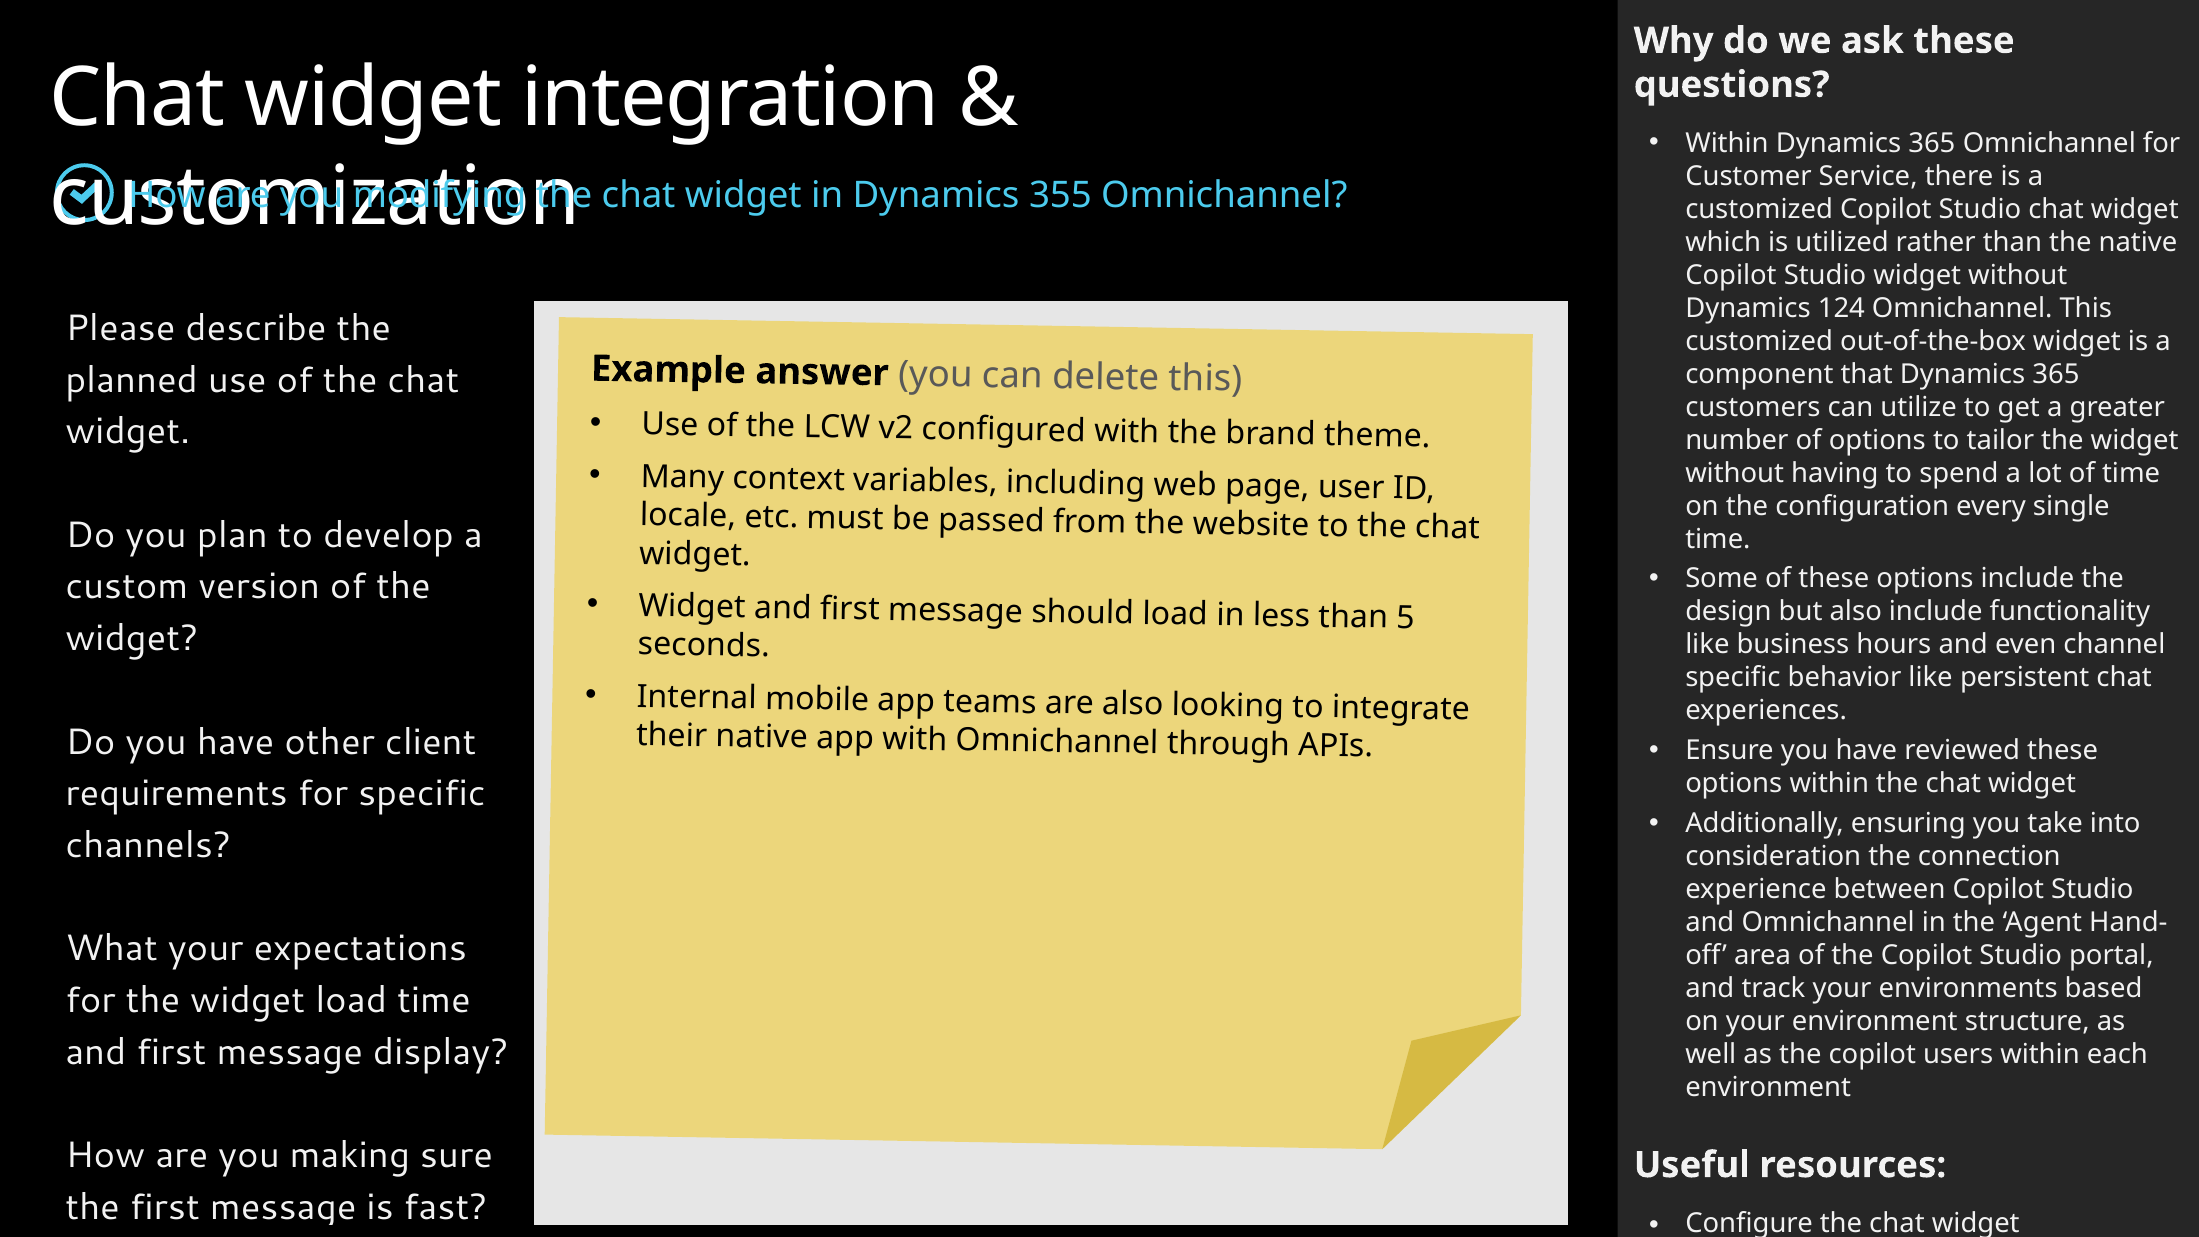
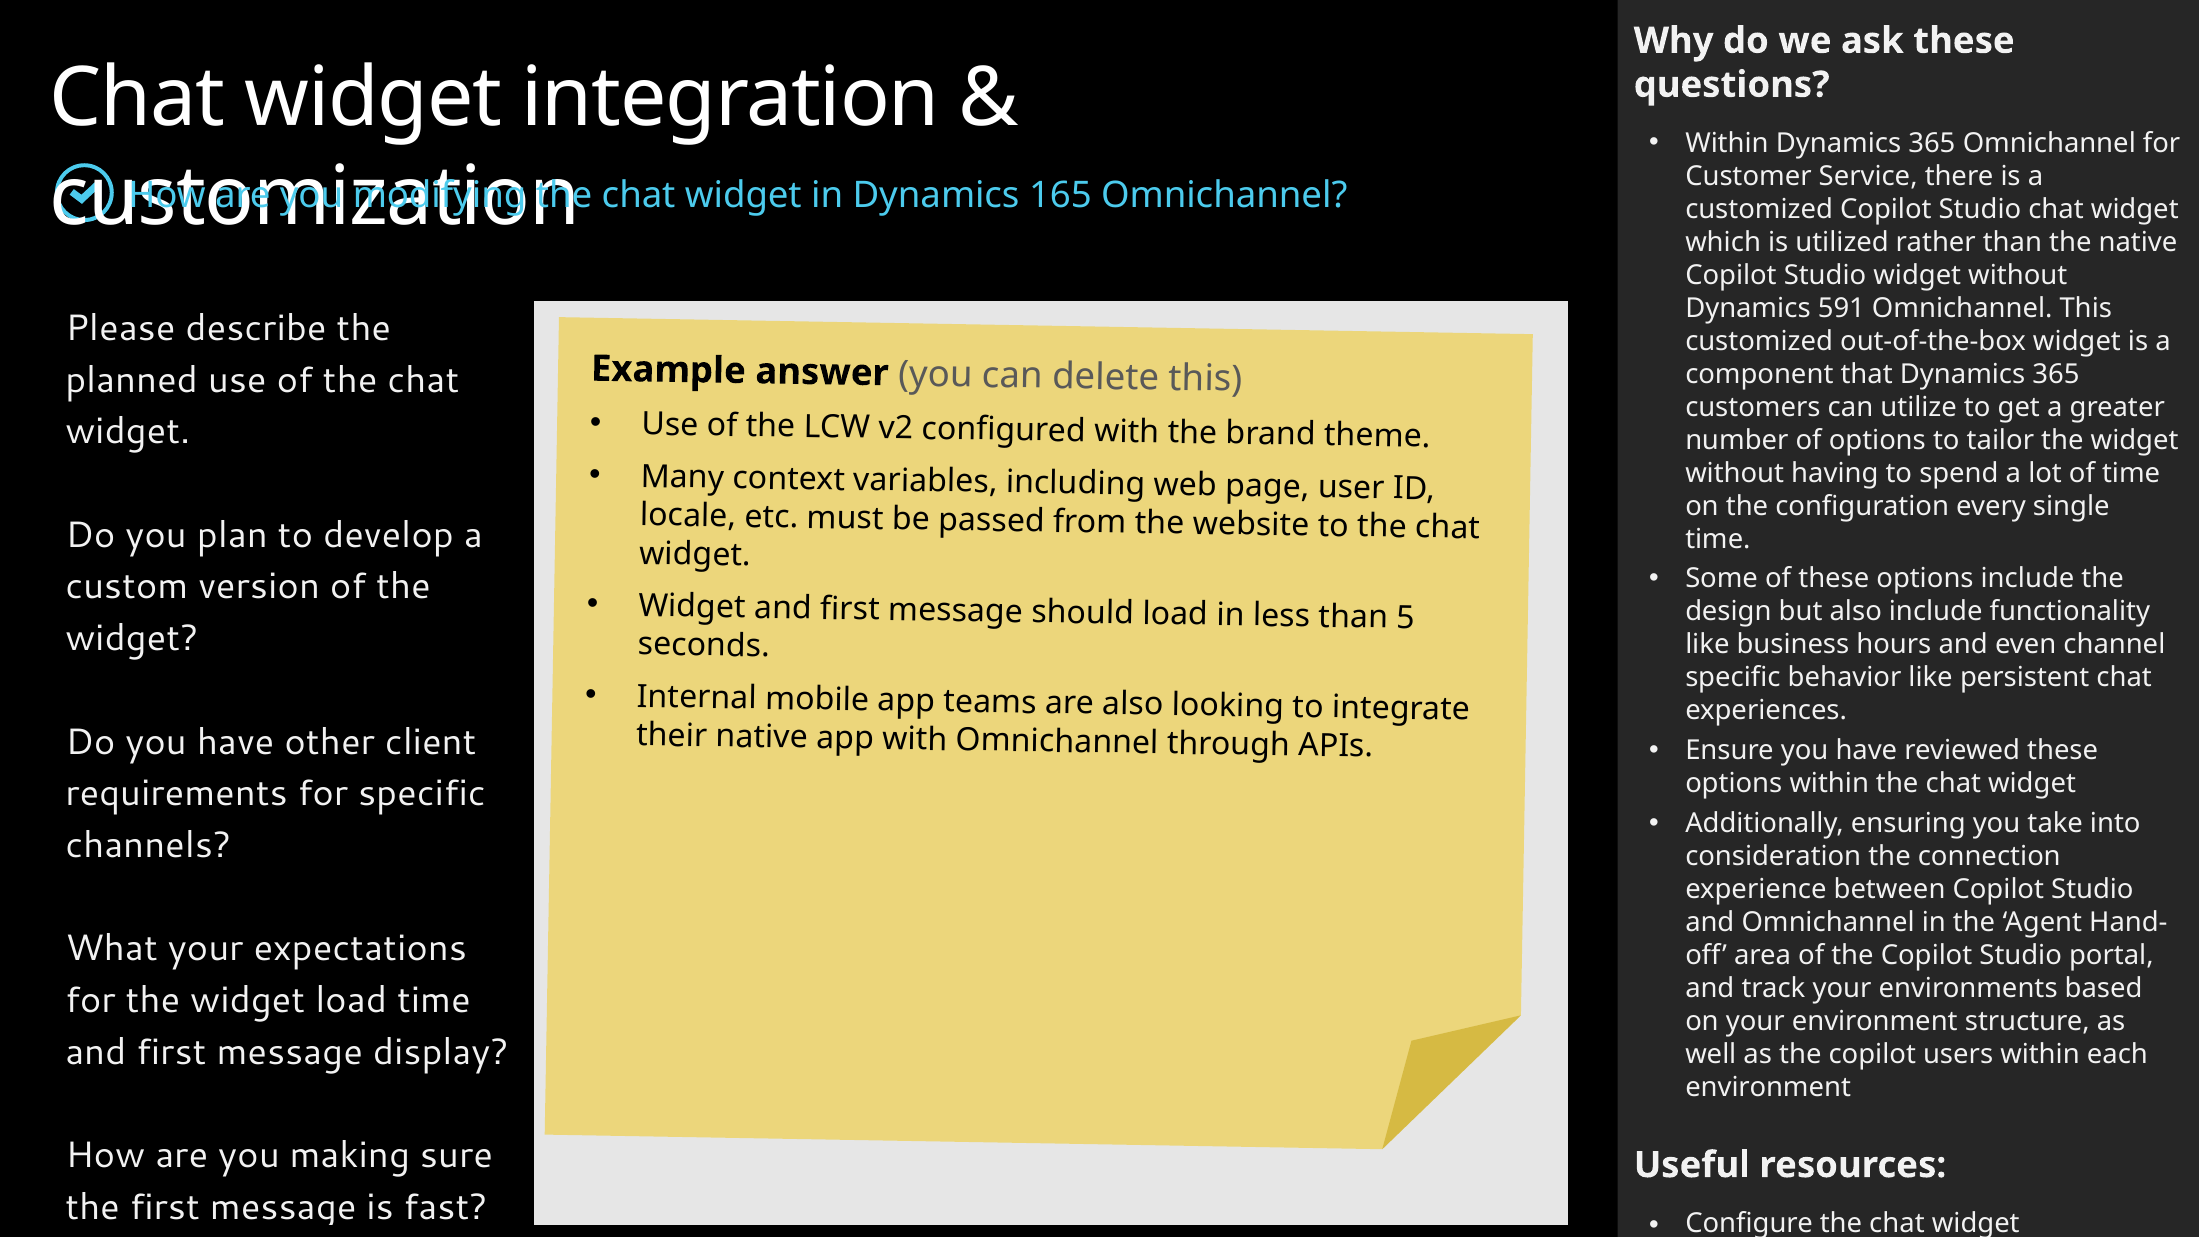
355: 355 -> 165 (1060, 195)
124: 124 -> 591 (1841, 308)
